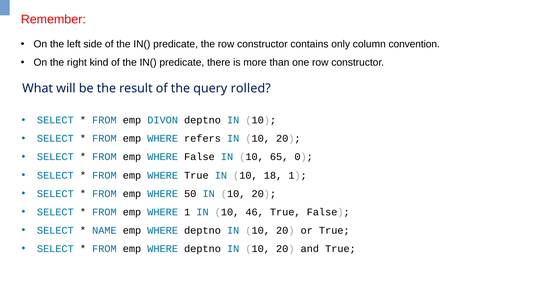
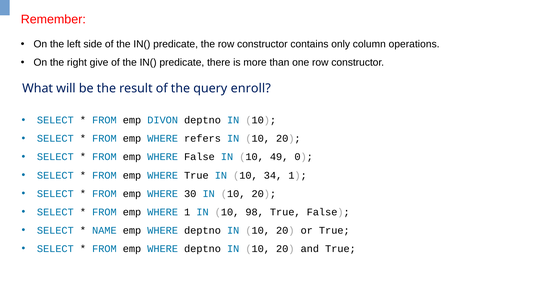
convention: convention -> operations (414, 44)
kind: kind -> give (99, 63)
rolled: rolled -> enroll (251, 89)
65: 65 -> 49 (279, 157)
18: 18 -> 34 (273, 176)
50: 50 -> 30 (190, 194)
46: 46 -> 98 (255, 212)
